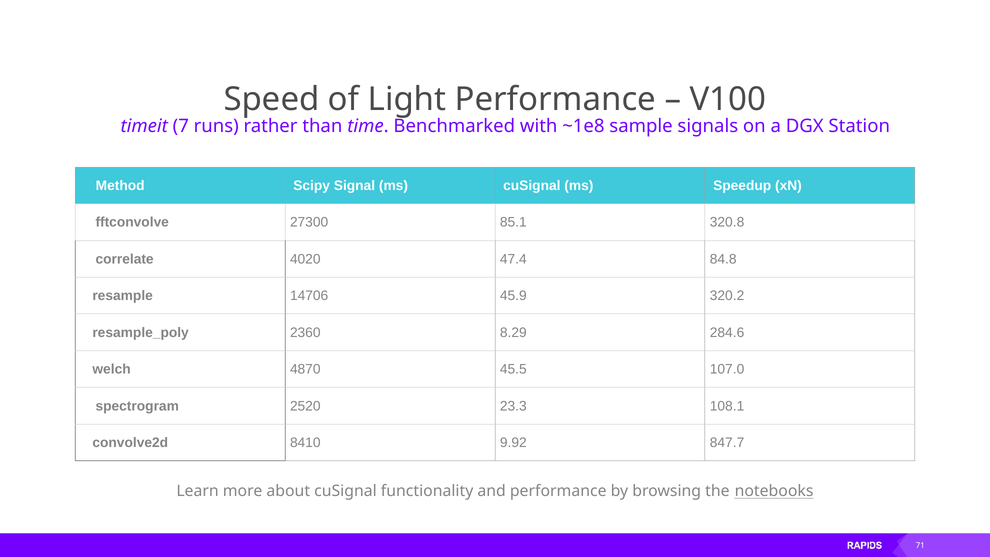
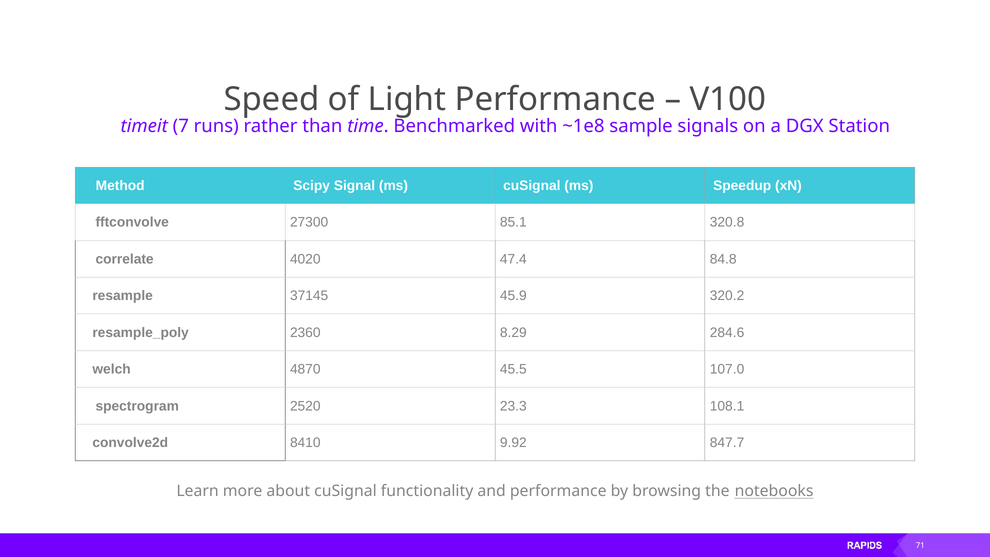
14706: 14706 -> 37145 (309, 296)
